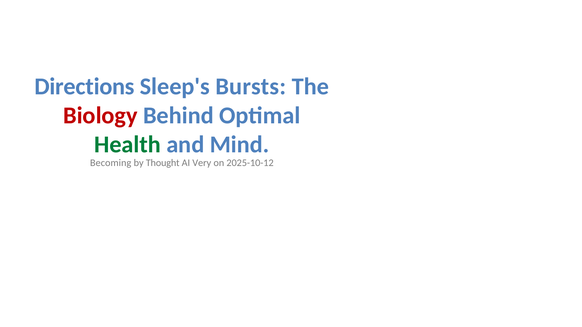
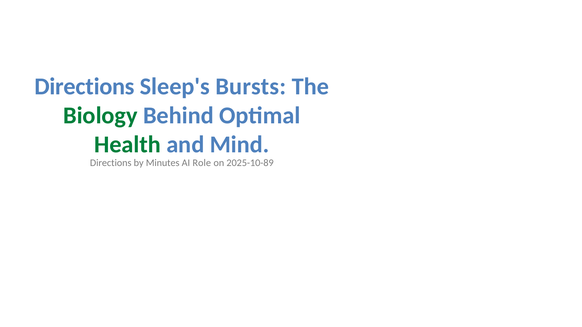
Biology colour: red -> green (100, 116)
Becoming: Becoming -> Directions (111, 163)
Thought: Thought -> Minutes (163, 163)
Very: Very -> Role (202, 163)
2025-10-12: 2025-10-12 -> 2025-10-89 (250, 163)
